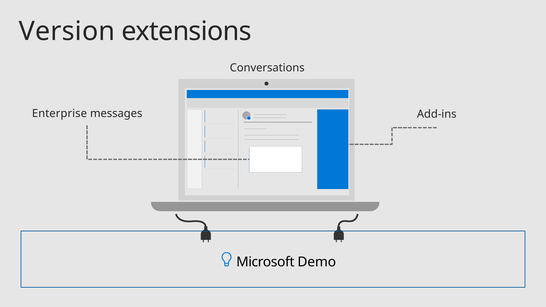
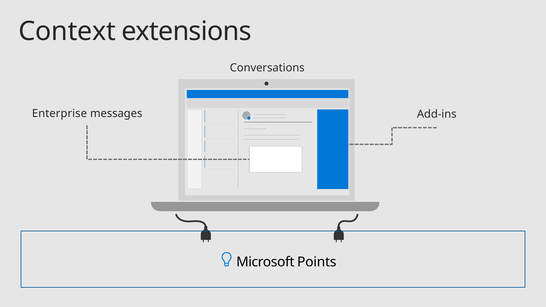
Version: Version -> Context (67, 31)
Demo: Demo -> Points (317, 262)
